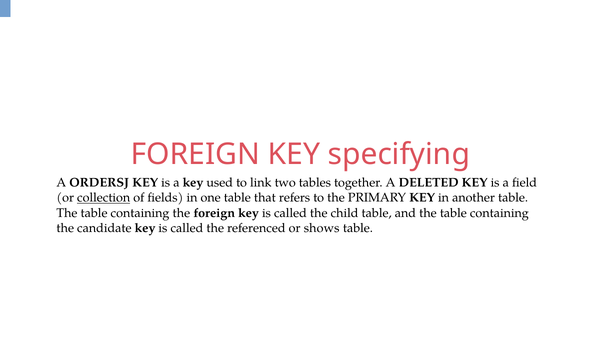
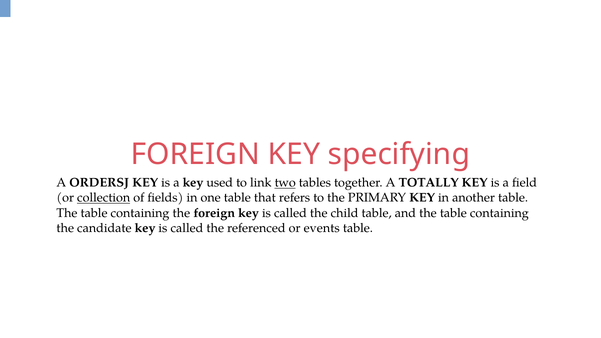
two underline: none -> present (285, 183)
DELETED: DELETED -> TOTALLY (429, 183)
shows: shows -> events (322, 228)
